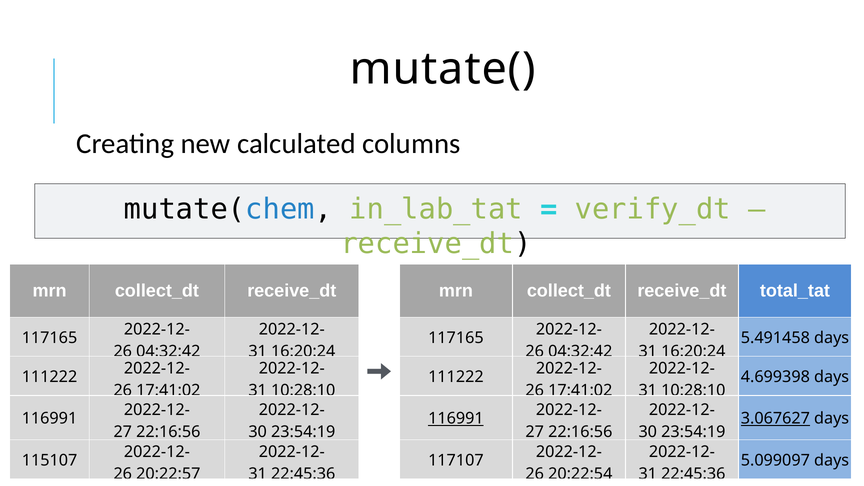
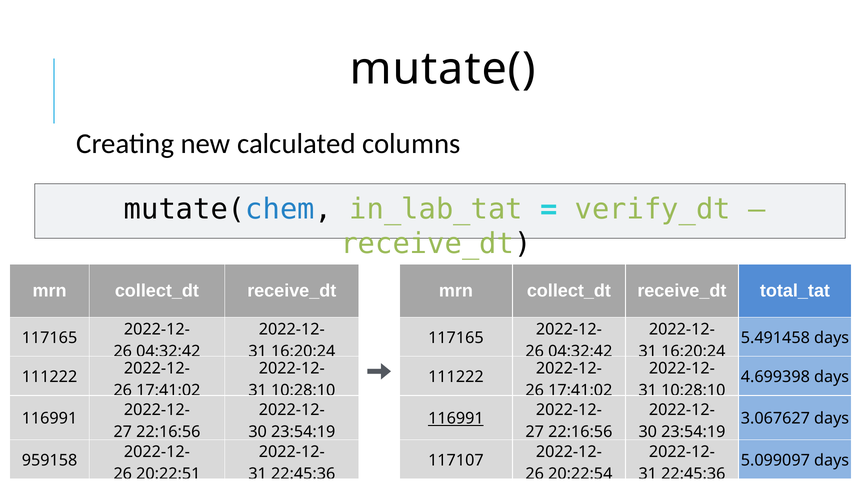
3.067627 underline: present -> none (775, 419)
115107: 115107 -> 959158 (50, 460)
20:22:57: 20:22:57 -> 20:22:51 (168, 474)
